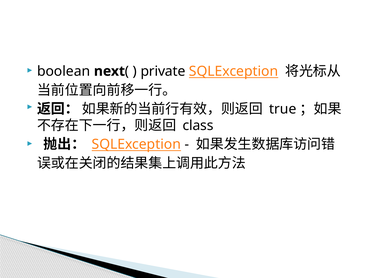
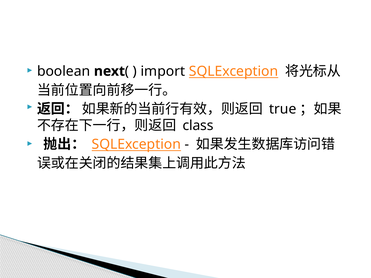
private: private -> import (163, 71)
